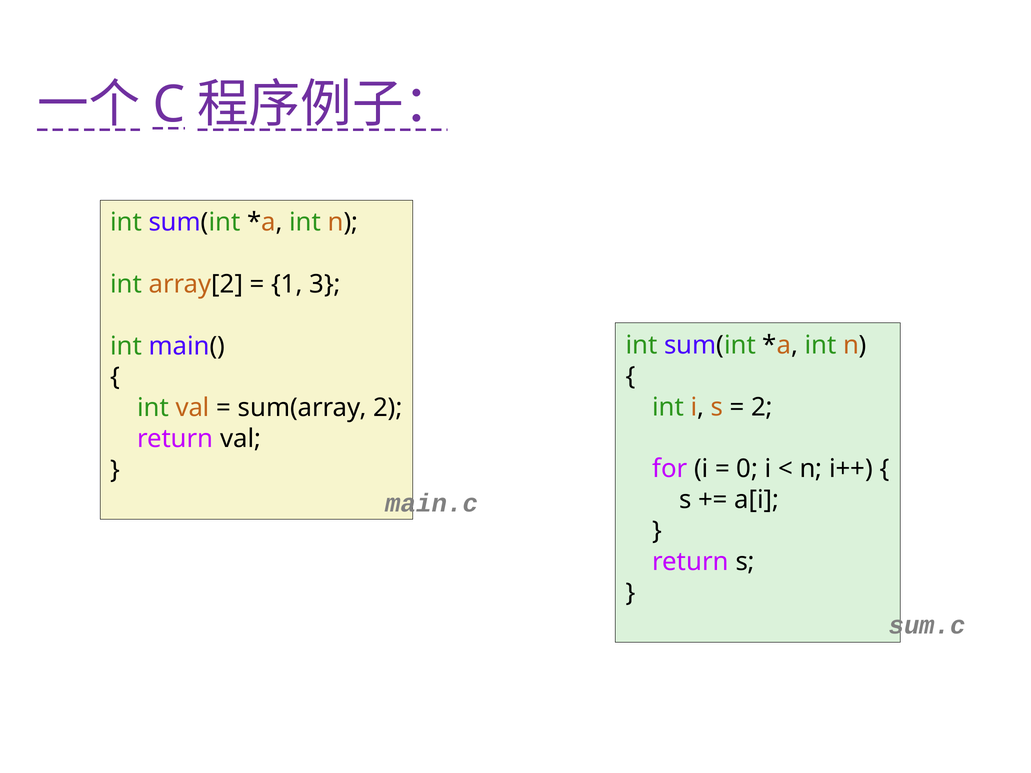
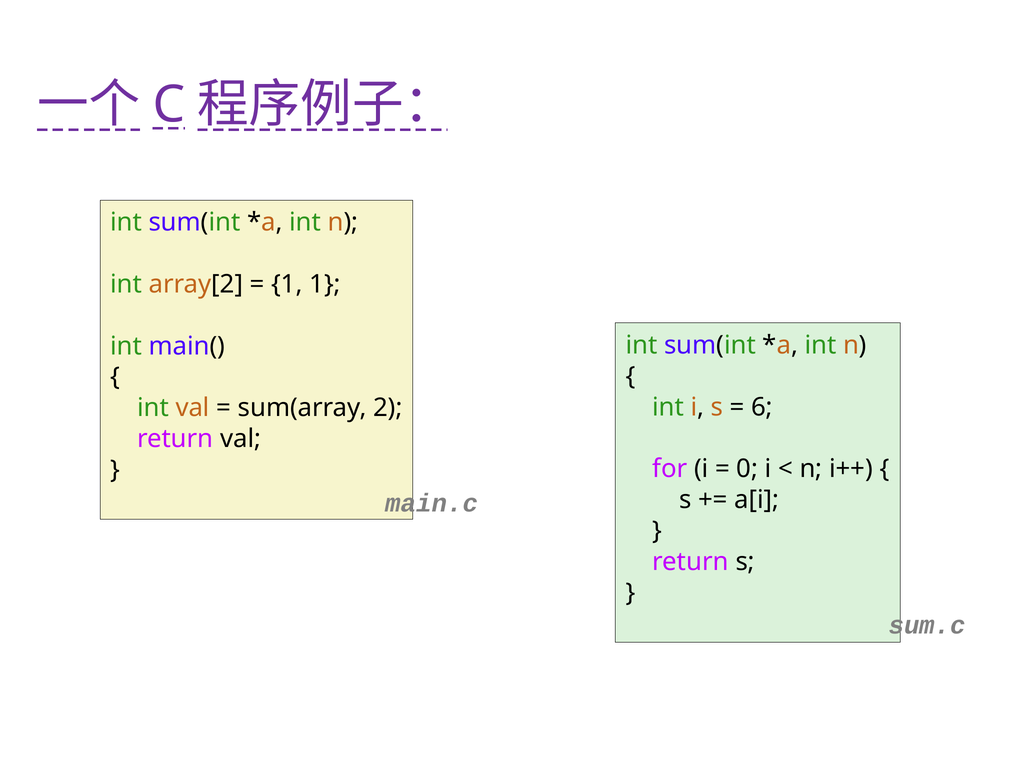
1 3: 3 -> 1 (325, 284)
2: 2 -> 6 (762, 407)
